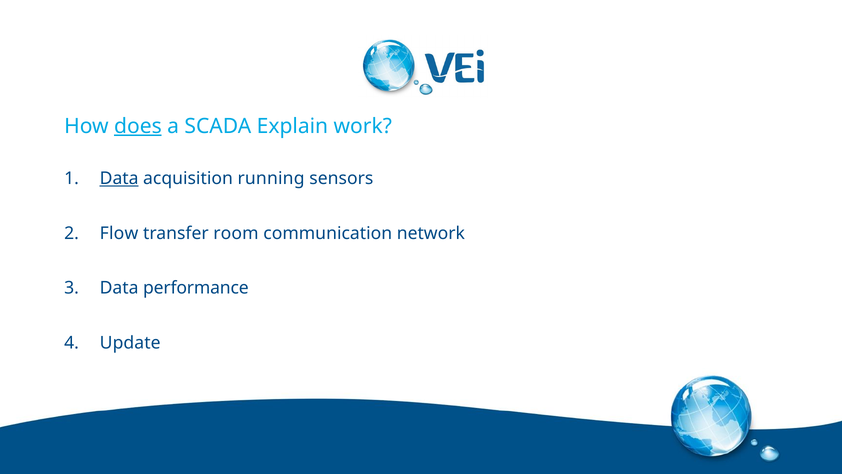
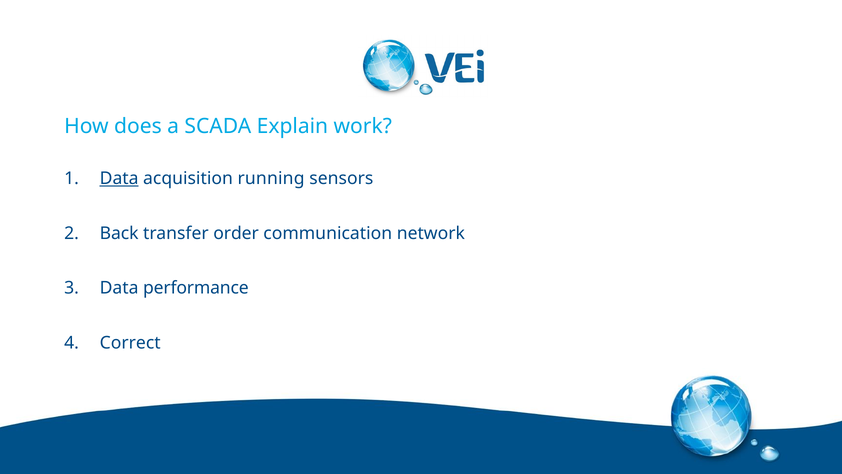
does underline: present -> none (138, 126)
Flow: Flow -> Back (119, 233)
room: room -> order (236, 233)
Update: Update -> Correct (130, 343)
